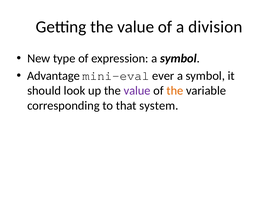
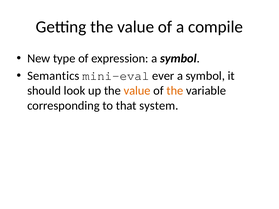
division: division -> compile (216, 27)
Advantage: Advantage -> Semantics (53, 76)
value colour: purple -> orange (137, 91)
